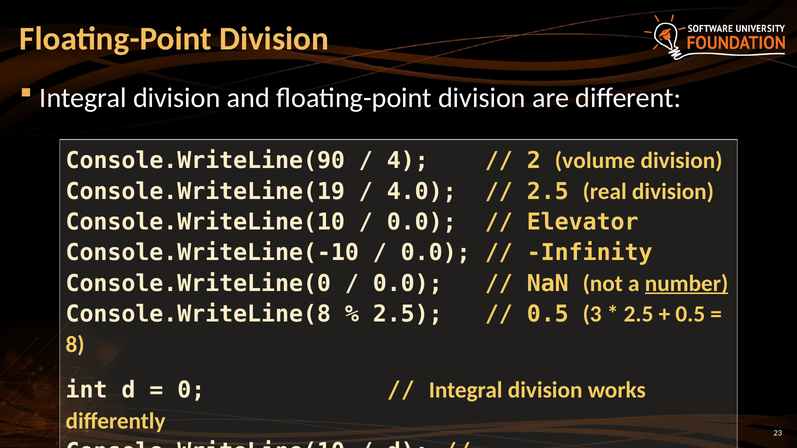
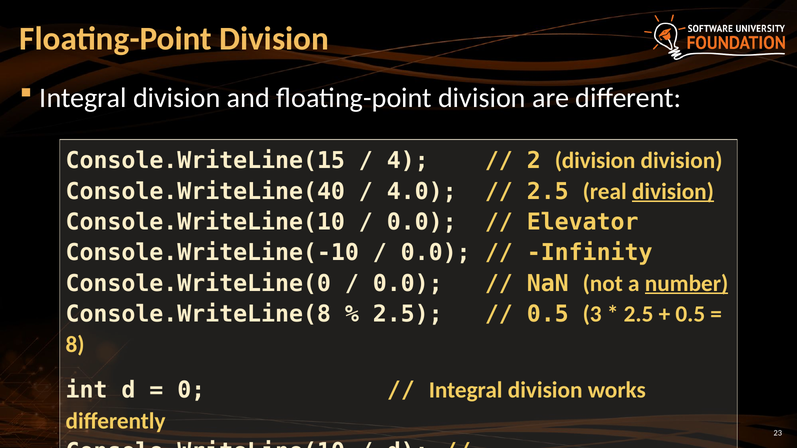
Console.WriteLine(90: Console.WriteLine(90 -> Console.WriteLine(15 (205, 161)
2 volume: volume -> division (595, 161)
Console.WriteLine(19: Console.WriteLine(19 -> Console.WriteLine(40 (205, 192)
division underline: none -> present (673, 192)
